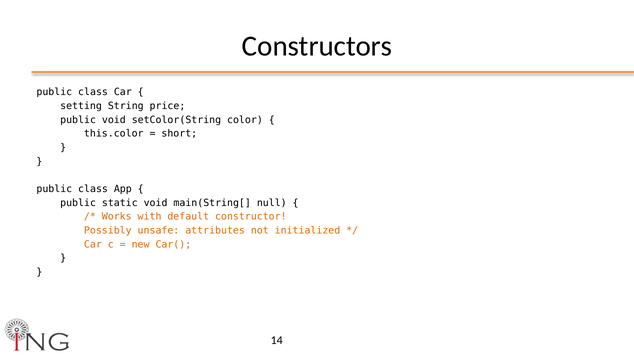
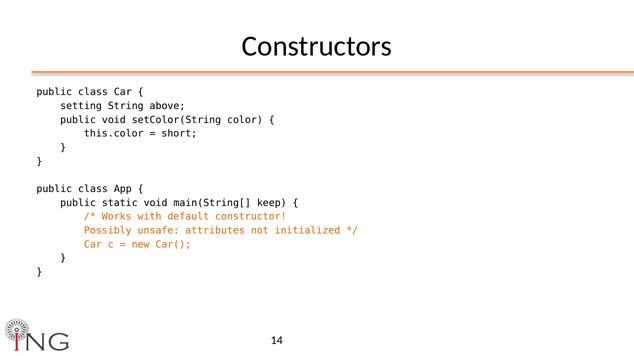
price: price -> above (167, 106)
null: null -> keep (272, 203)
